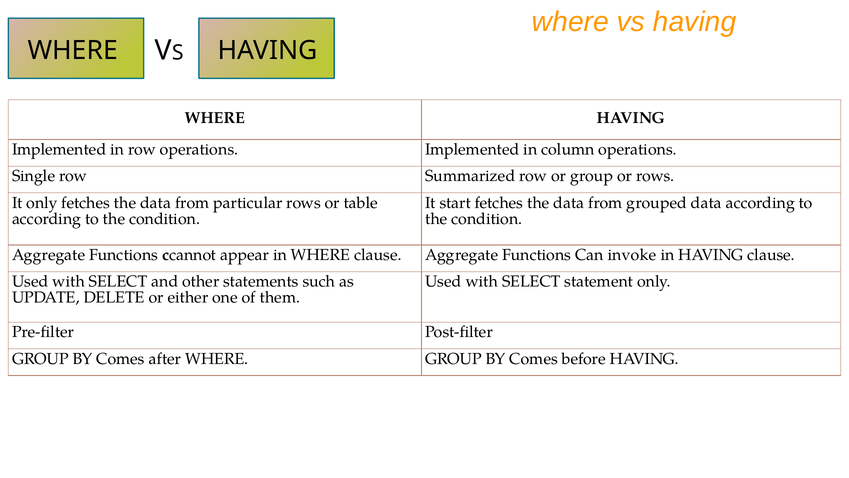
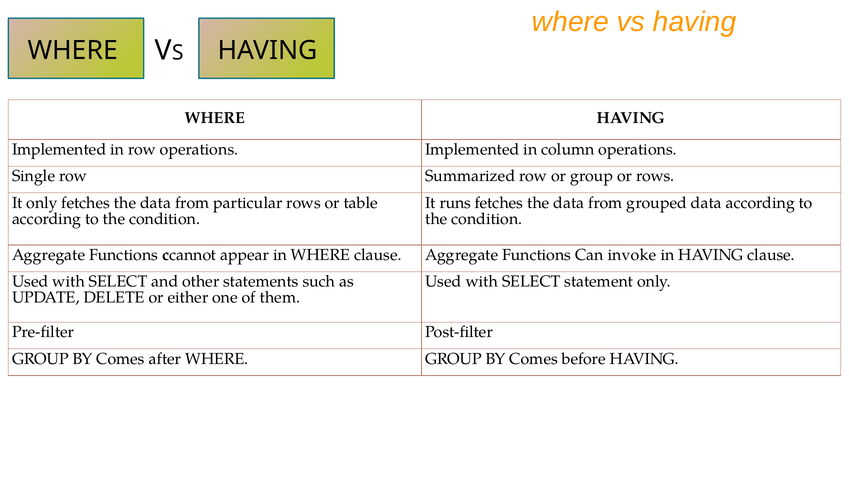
start: start -> runs (455, 203)
